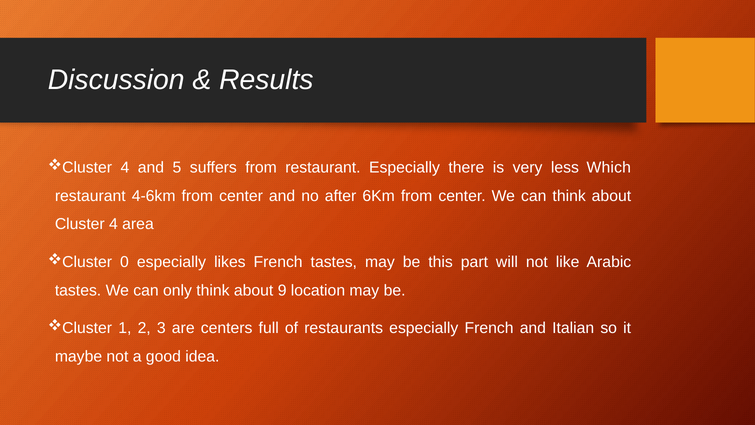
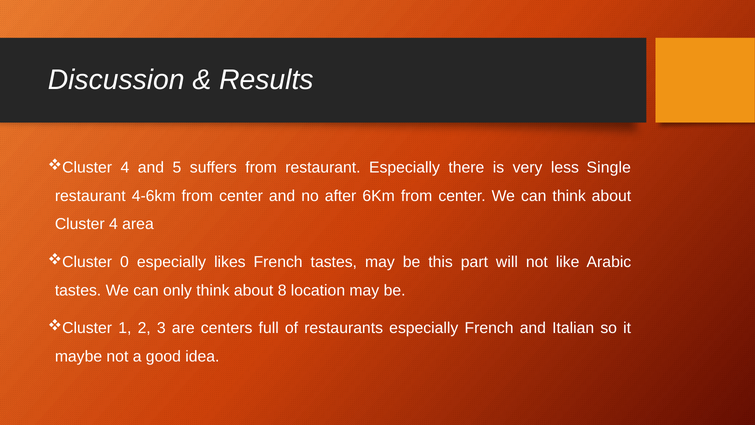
Which: Which -> Single (609, 168)
9: 9 -> 8 (282, 290)
